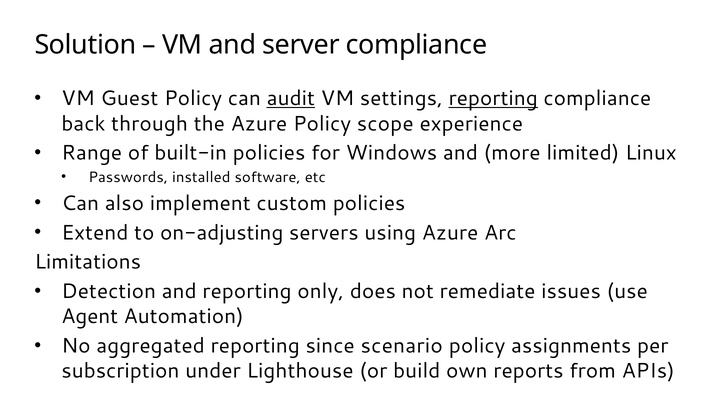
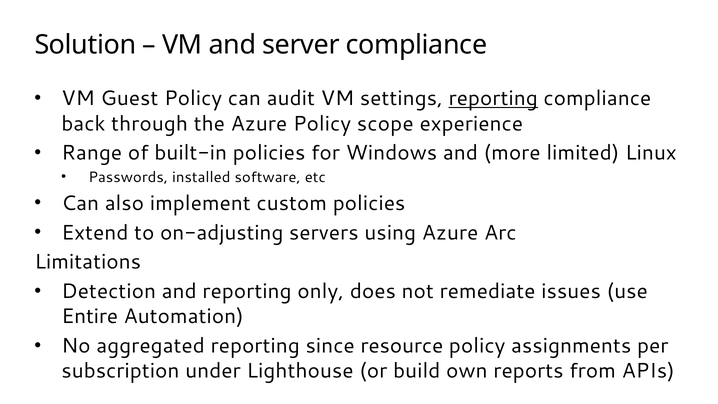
audit underline: present -> none (291, 99)
Agent: Agent -> Entire (90, 316)
scenario: scenario -> resource (402, 346)
